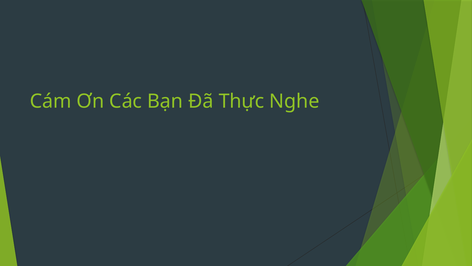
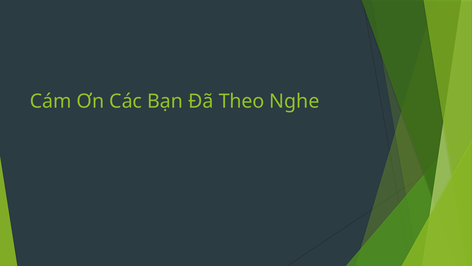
Thực: Thực -> Theo (242, 101)
